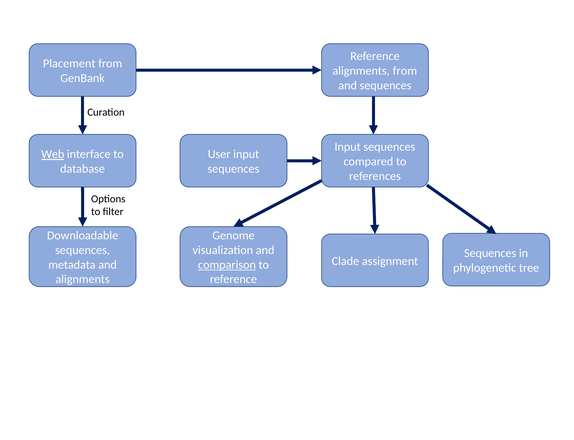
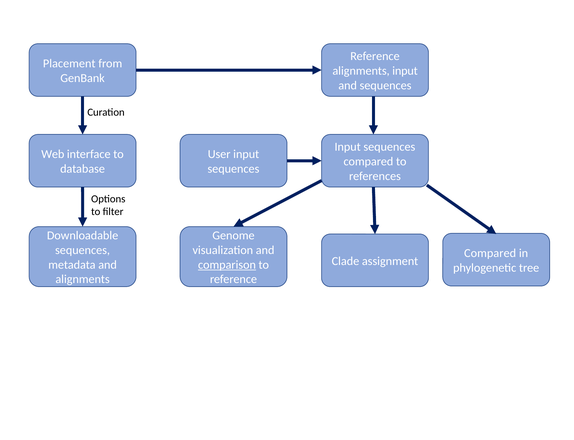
alignments from: from -> input (405, 71)
Web underline: present -> none (53, 154)
Sequences: Sequences -> Compared (490, 253)
